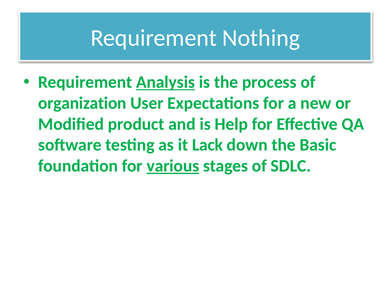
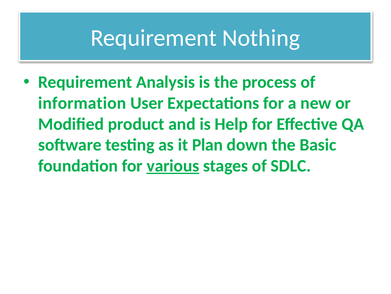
Analysis underline: present -> none (166, 82)
organization: organization -> information (82, 103)
Lack: Lack -> Plan (207, 145)
